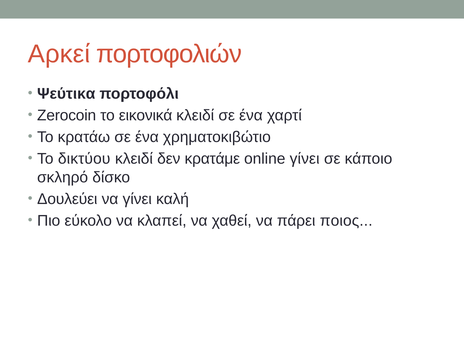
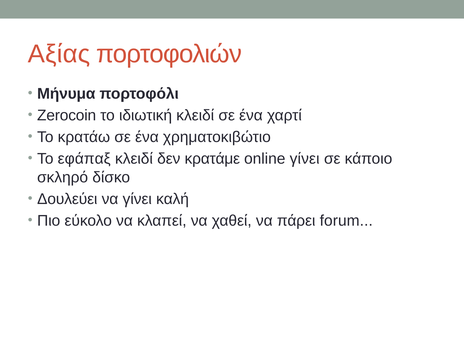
Αρκεί: Αρκεί -> Αξίας (59, 54)
Ψεύτικα: Ψεύτικα -> Μήνυμα (66, 94)
εικονικά: εικονικά -> ιδιωτική (146, 116)
δικτύου: δικτύου -> εφάπαξ (84, 159)
ποιος: ποιος -> forum (346, 221)
